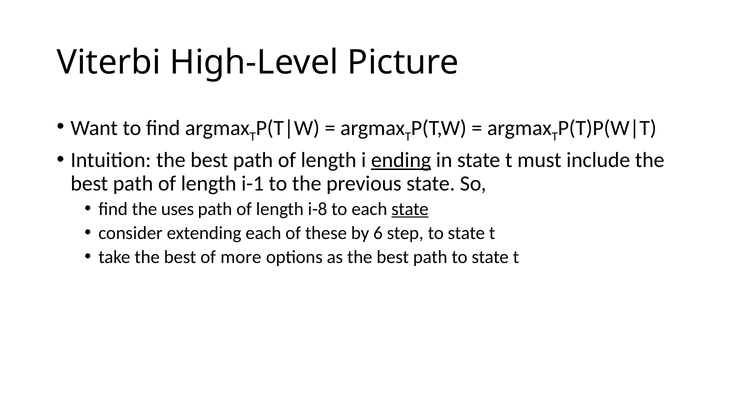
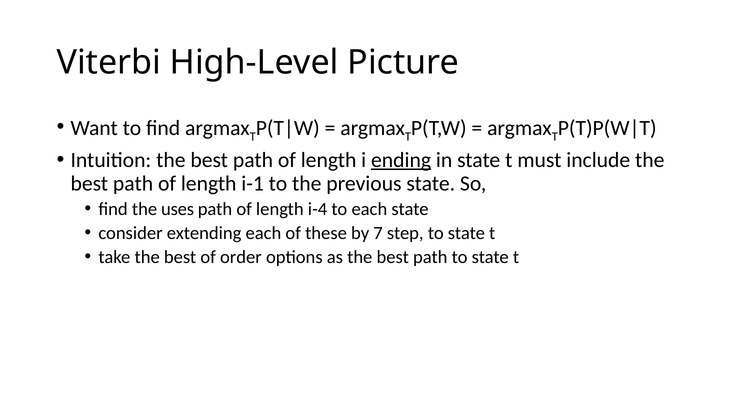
i-8: i-8 -> i-4 (318, 209)
state underline: present -> none (410, 209)
6: 6 -> 7 (378, 233)
more: more -> order (241, 257)
